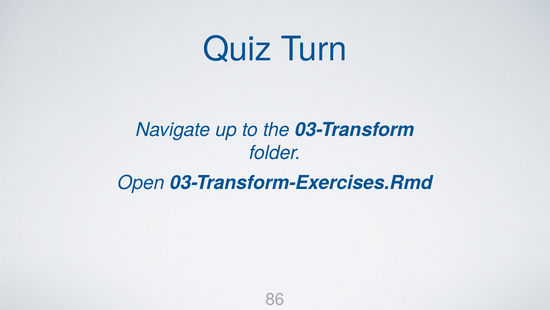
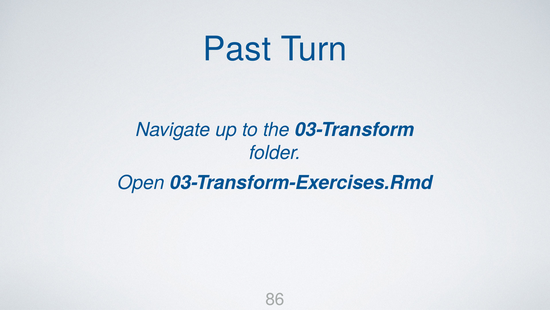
Quiz: Quiz -> Past (237, 49)
